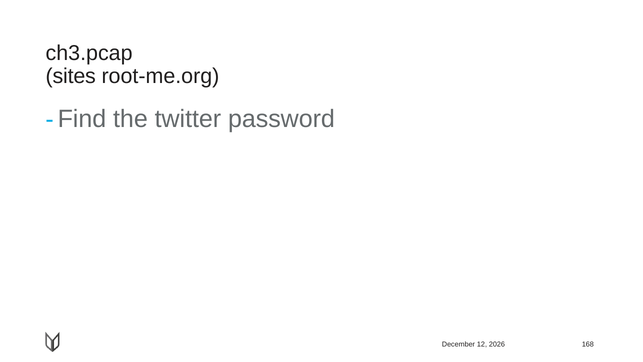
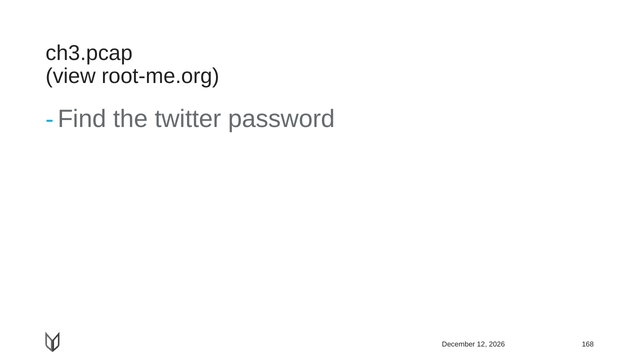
sites: sites -> view (71, 76)
